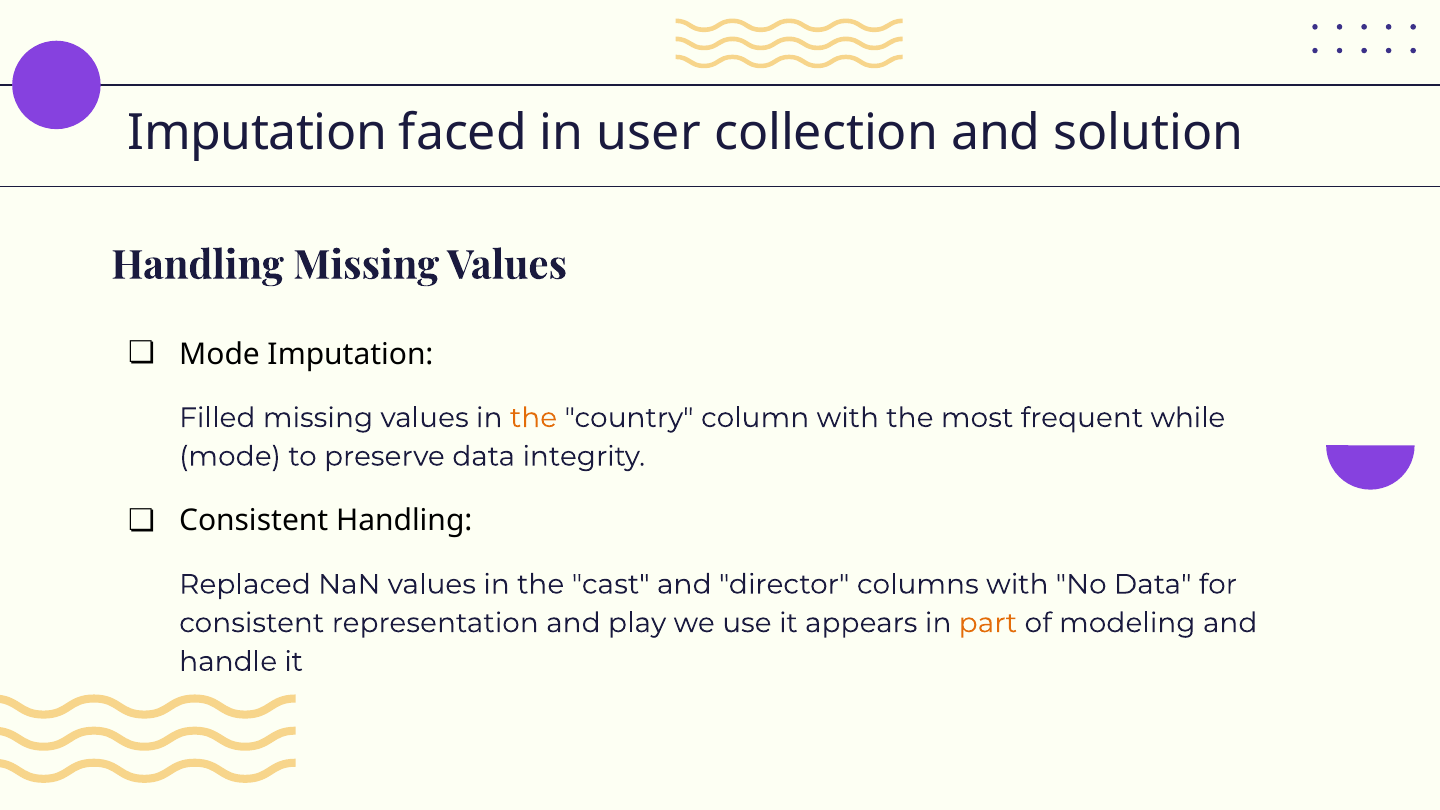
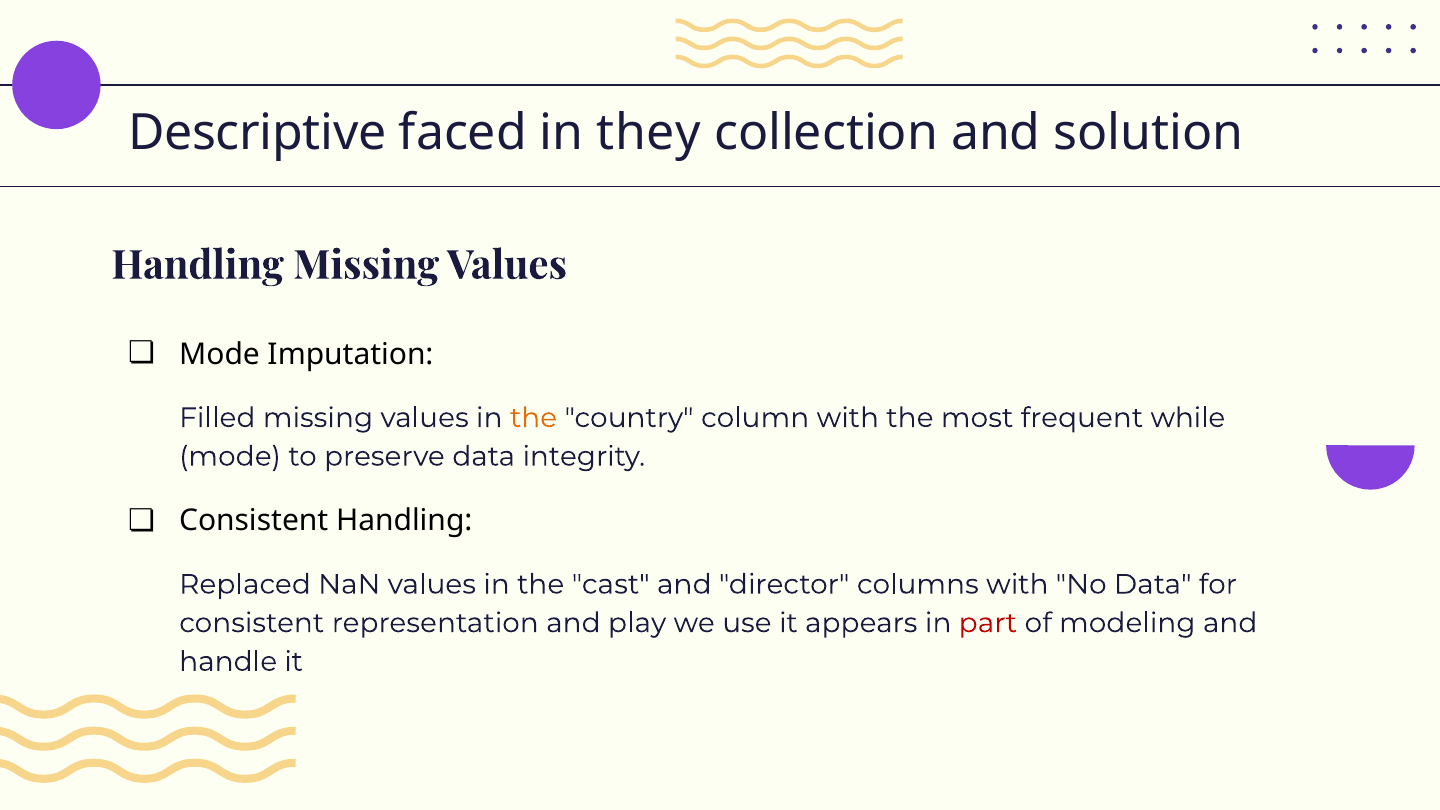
Imputation: Imputation -> Descriptive (257, 133)
user: user -> they (649, 133)
part colour: orange -> red (988, 623)
